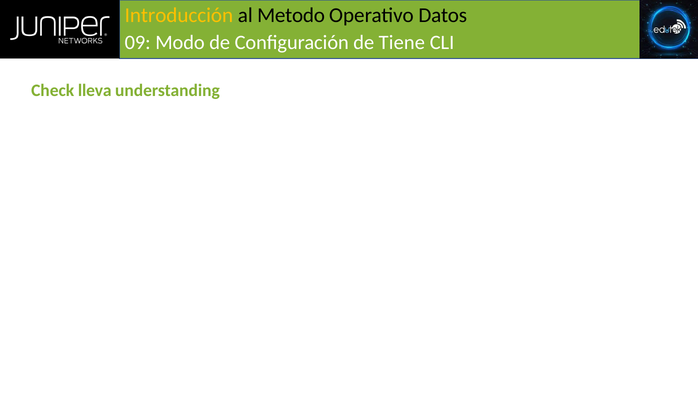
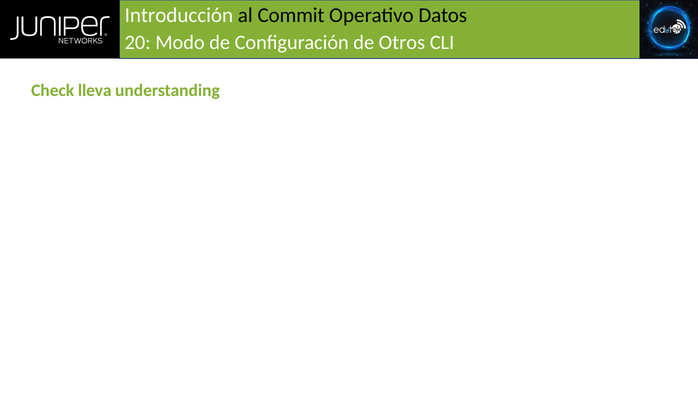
Introducción colour: yellow -> white (179, 15)
Metodo: Metodo -> Commit (291, 15)
09: 09 -> 20 (138, 43)
Tiene: Tiene -> Otros (402, 43)
